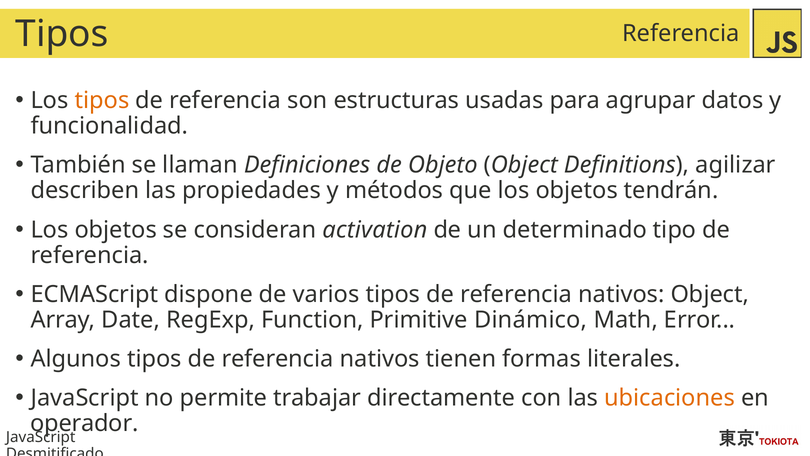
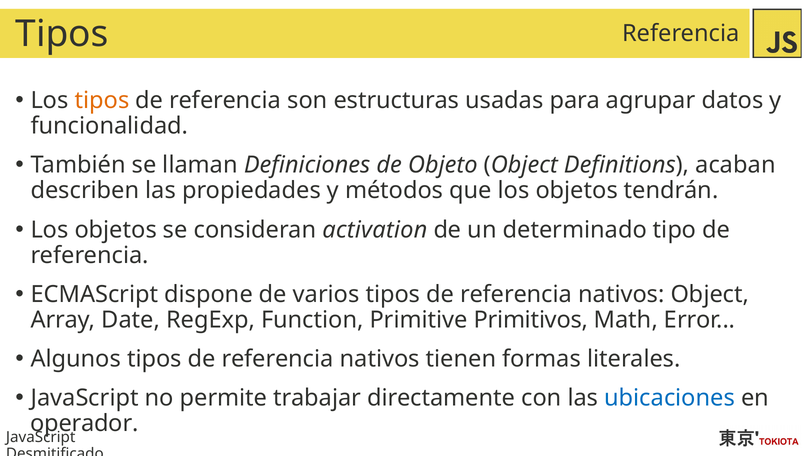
agilizar: agilizar -> acaban (735, 165)
Dinámico: Dinámico -> Primitivos (531, 320)
ubicaciones colour: orange -> blue (670, 398)
